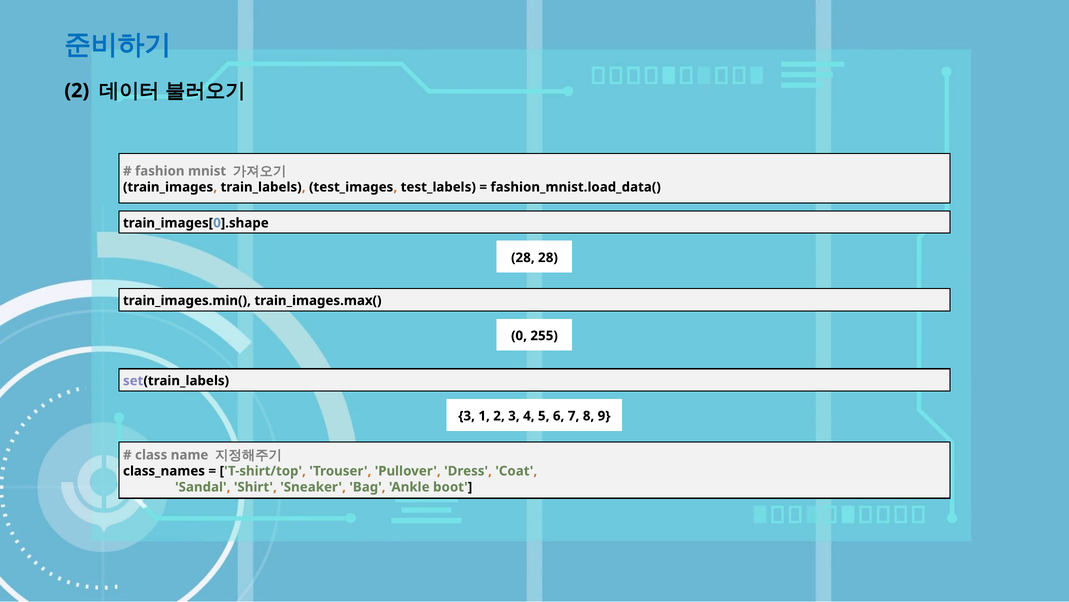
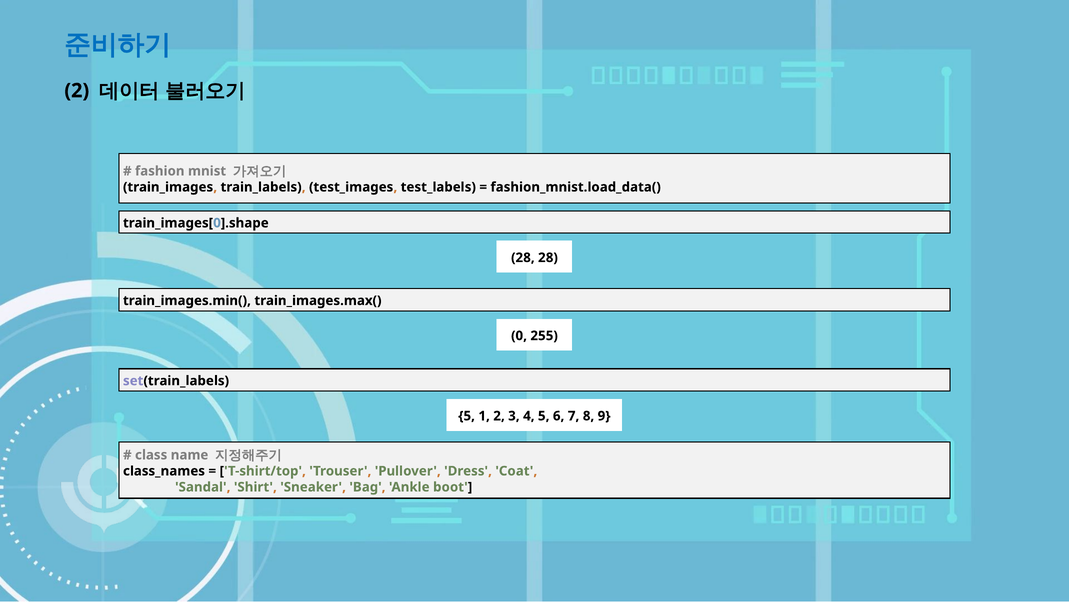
3: 3 -> 5 (467, 415)
